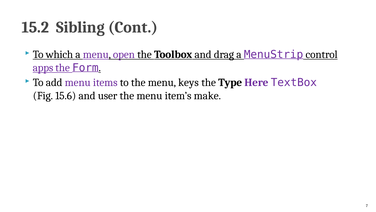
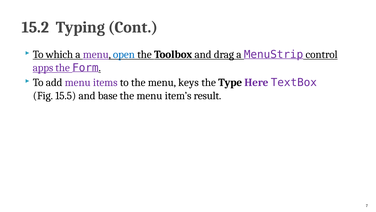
Sibling: Sibling -> Typing (80, 27)
open colour: purple -> blue (124, 54)
15.6: 15.6 -> 15.5 (66, 96)
user: user -> base (108, 96)
make: make -> result (207, 96)
